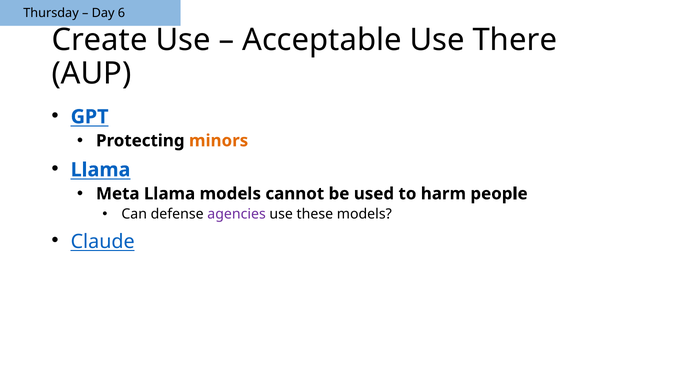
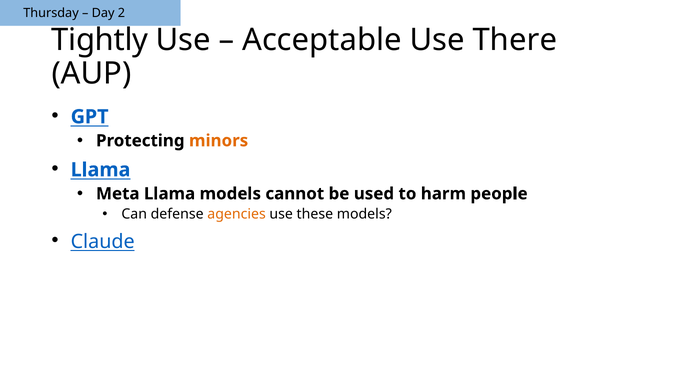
6: 6 -> 2 (121, 13)
Create: Create -> Tightly (100, 40)
agencies colour: purple -> orange (237, 214)
